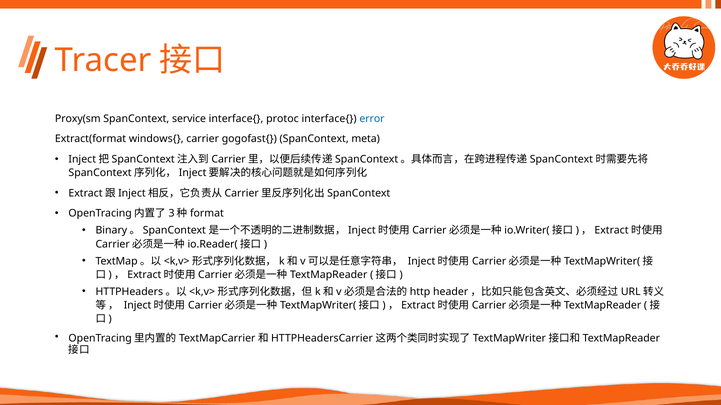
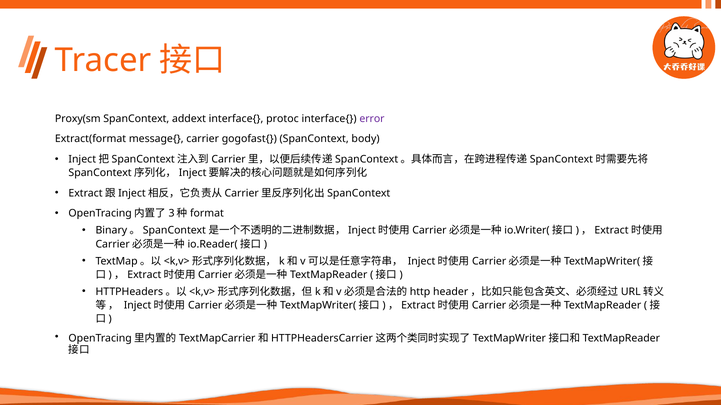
service: service -> addext (189, 119)
error colour: blue -> purple (372, 119)
windows{: windows{ -> message{ (156, 139)
meta: meta -> body (366, 139)
